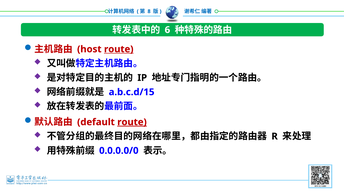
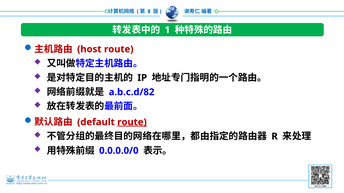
6: 6 -> 1 (167, 30)
route underline: present -> none (119, 49)
a.b.c.d/15: a.b.c.d/15 -> a.b.c.d/82 (132, 92)
